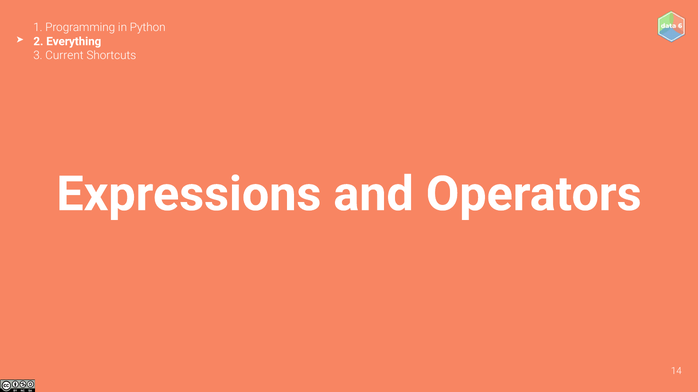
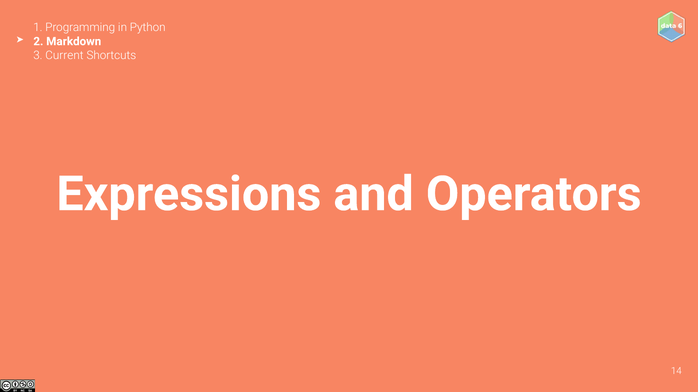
Everything: Everything -> Markdown (74, 41)
